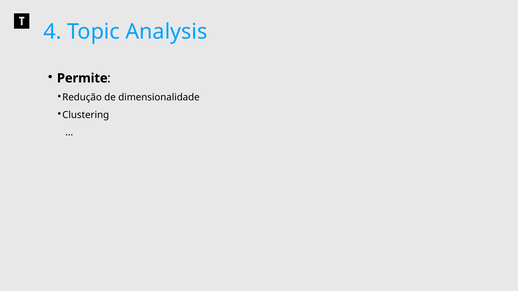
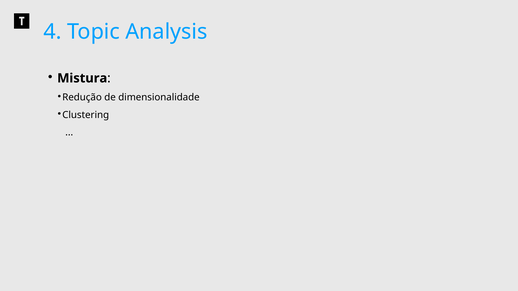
Permite: Permite -> Mistura (82, 78)
